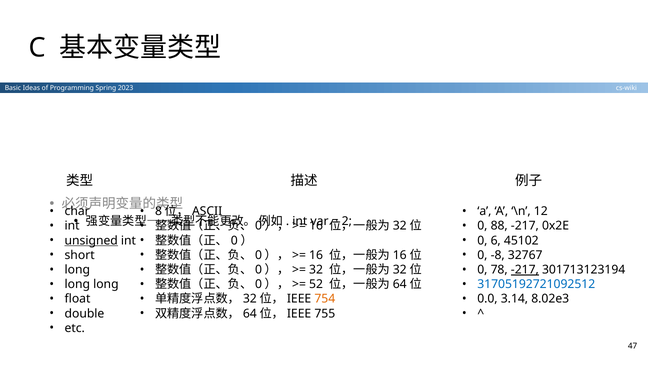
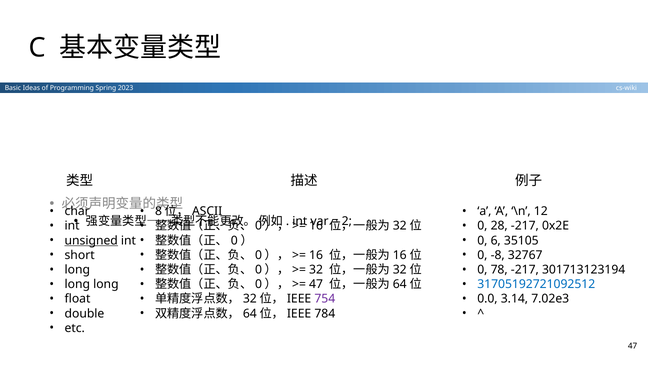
88: 88 -> 28 (499, 226)
45102: 45102 -> 35105 (521, 240)
-217 underline: present -> none (525, 269)
52: 52 -> 47 (316, 284)
754 colour: orange -> purple (325, 299)
8.02e3: 8.02e3 -> 7.02e3 (550, 299)
755: 755 -> 784 (325, 313)
